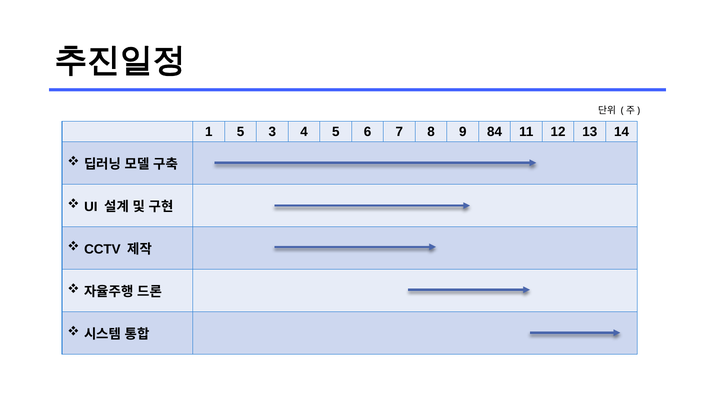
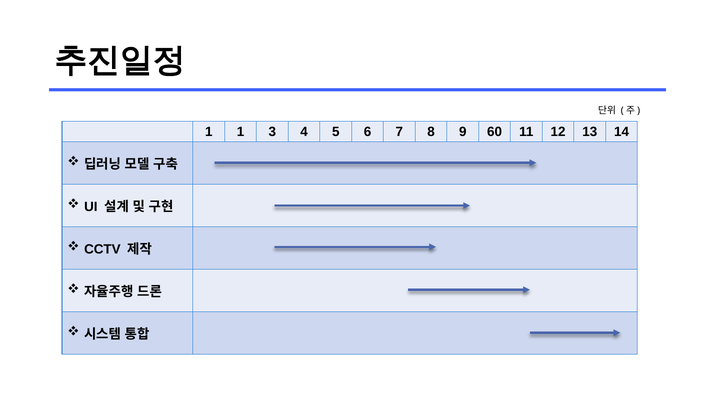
1 5: 5 -> 1 (241, 132)
84: 84 -> 60 (495, 132)
